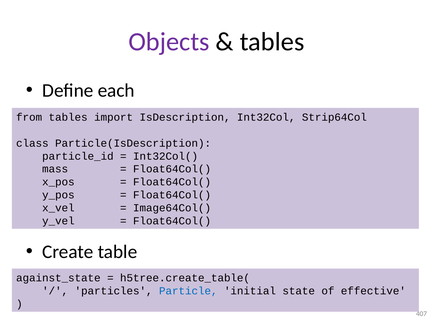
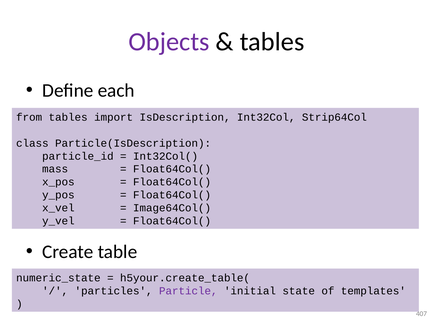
against_state: against_state -> numeric_state (58, 279)
h5tree.create_table(: h5tree.create_table( -> h5your.create_table( (185, 279)
Particle colour: blue -> purple (188, 292)
effective: effective -> templates (373, 292)
